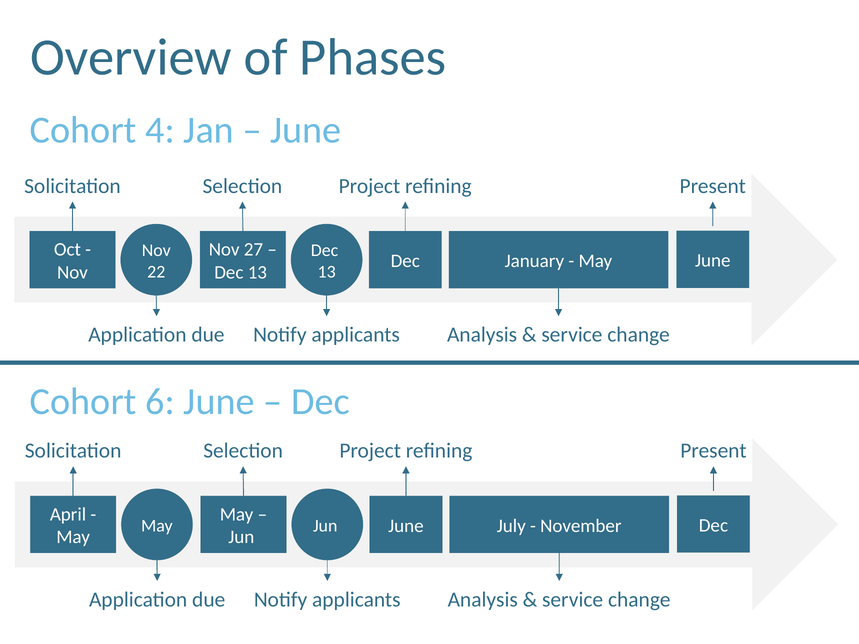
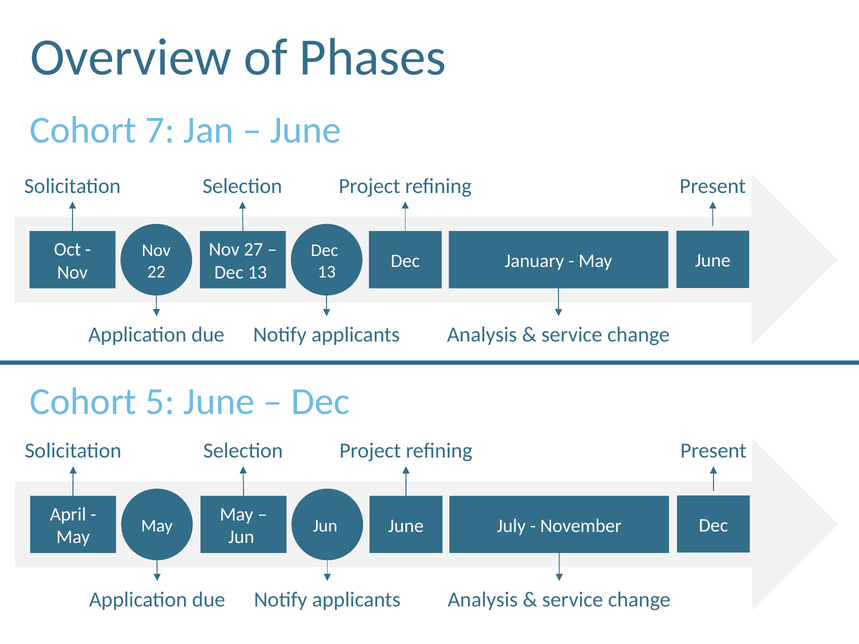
4: 4 -> 7 (160, 130)
6: 6 -> 5 (160, 402)
